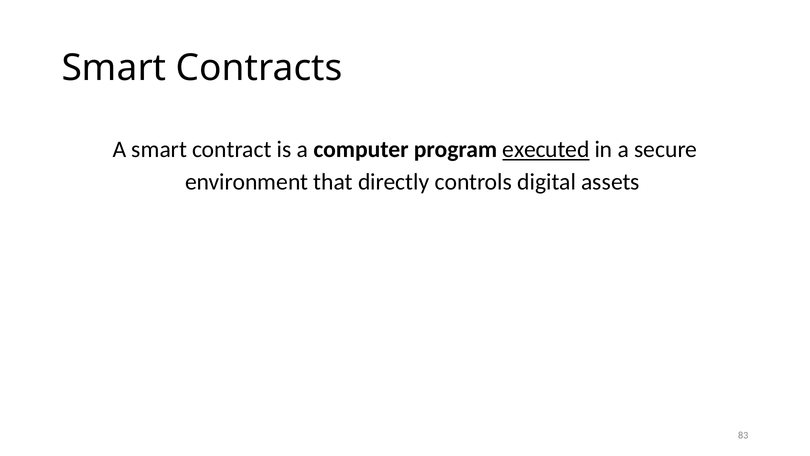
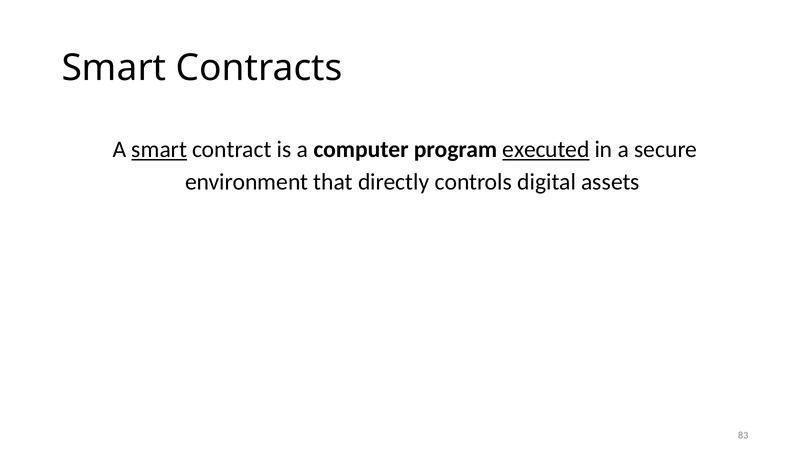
smart underline: none -> present (159, 149)
